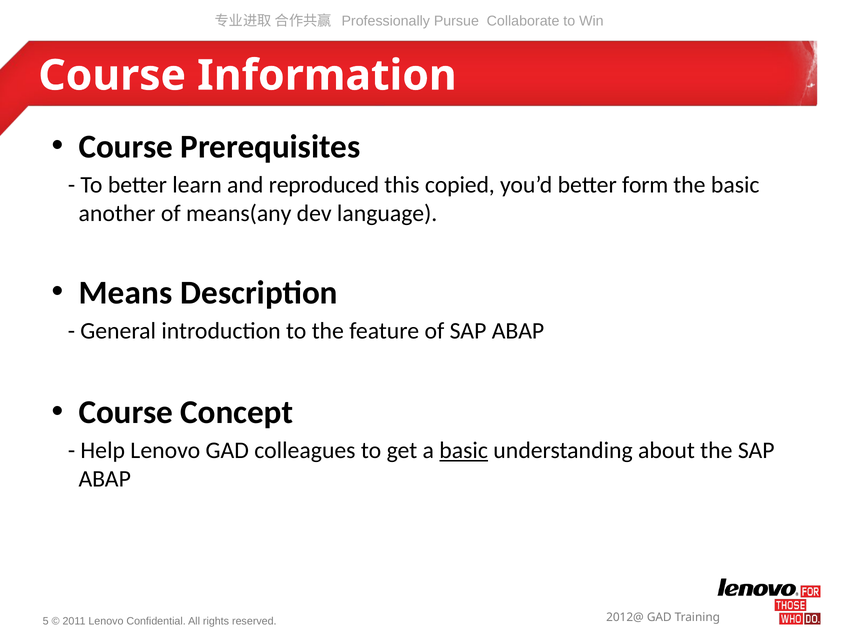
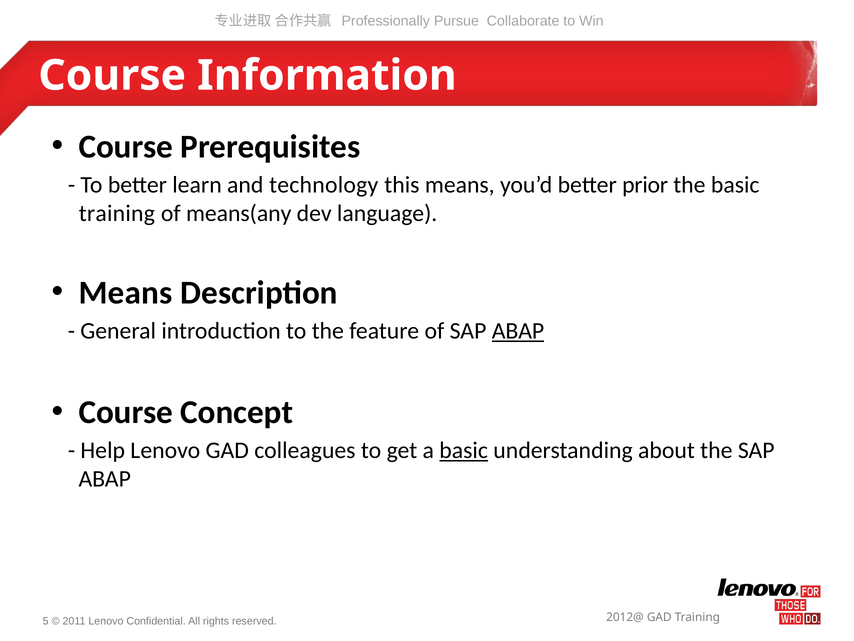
reproduced: reproduced -> technology (324, 185)
this copied: copied -> means (460, 185)
form: form -> prior (645, 185)
another: another -> training (117, 213)
ABAP underline: none -> present (518, 331)
